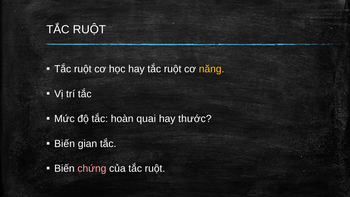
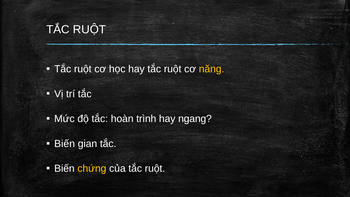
quai: quai -> trình (146, 119)
thước: thước -> ngang (195, 119)
chứng colour: pink -> yellow (92, 169)
